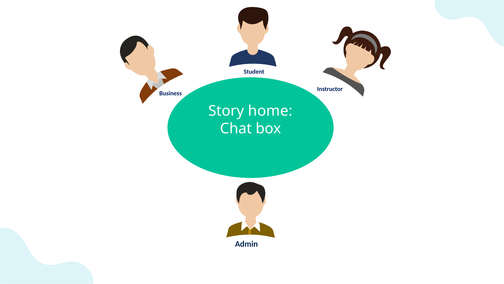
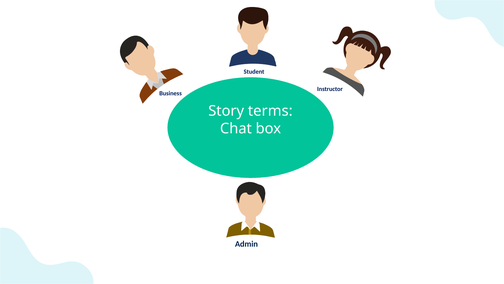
home: home -> terms (270, 111)
